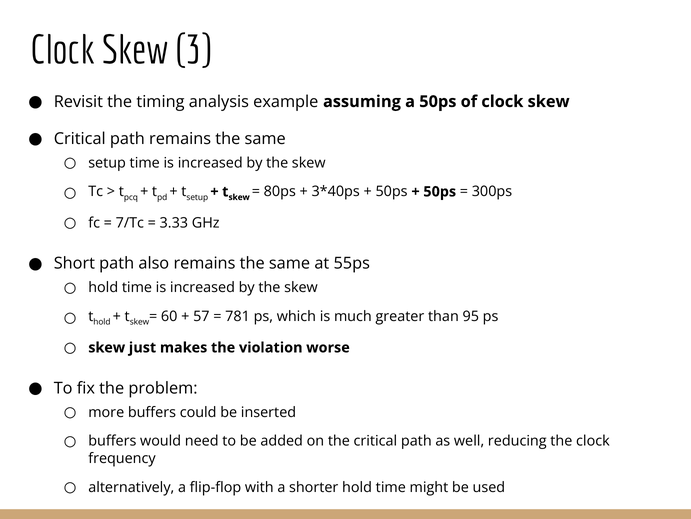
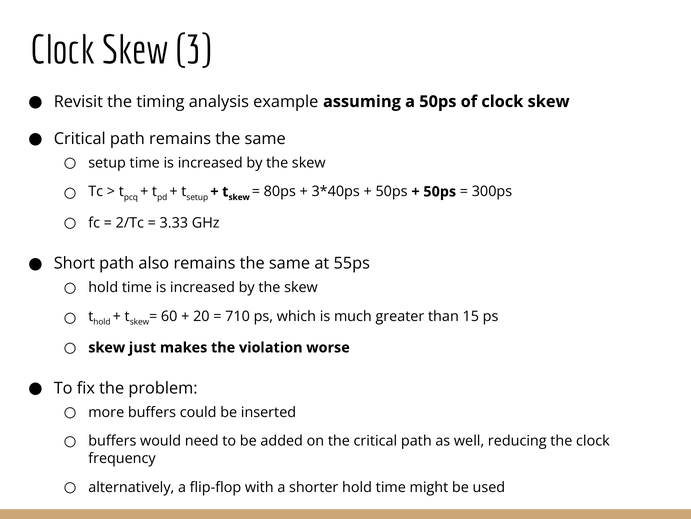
7/Tc: 7/Tc -> 2/Tc (130, 223)
57: 57 -> 20 (201, 316)
781: 781 -> 710 (238, 316)
95: 95 -> 15 (471, 316)
